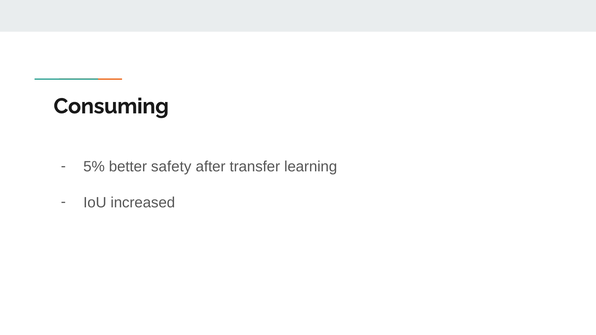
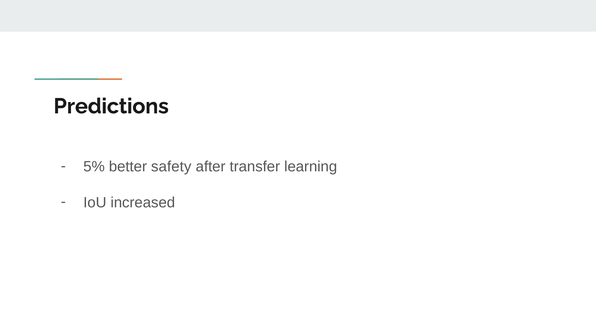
Consuming: Consuming -> Predictions (111, 106)
